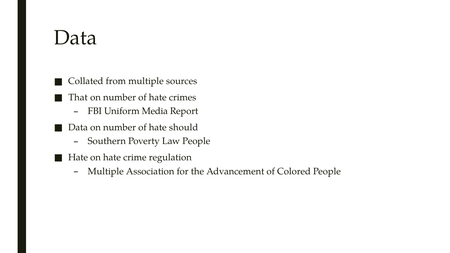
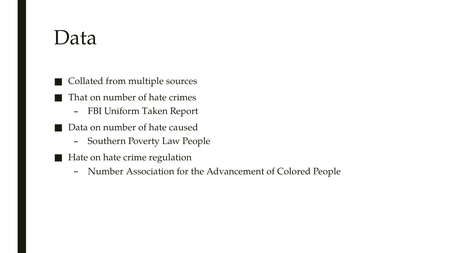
Media: Media -> Taken (155, 111)
should: should -> caused (184, 127)
Multiple: Multiple -> Number (106, 171)
